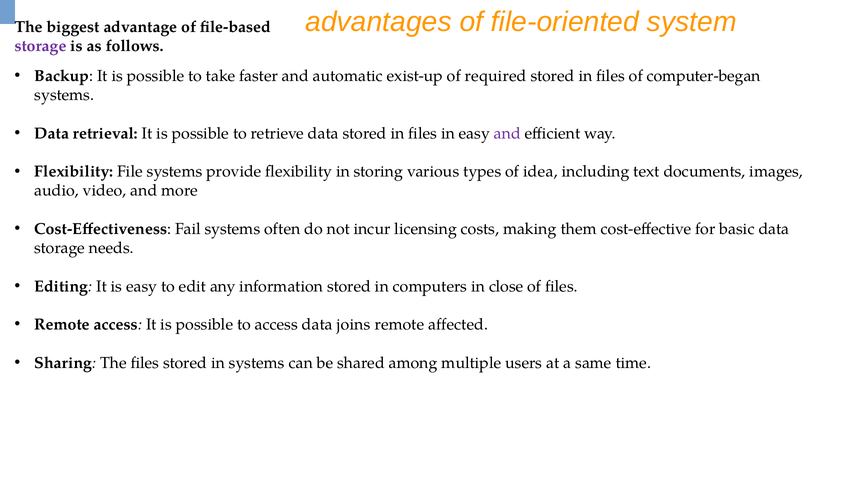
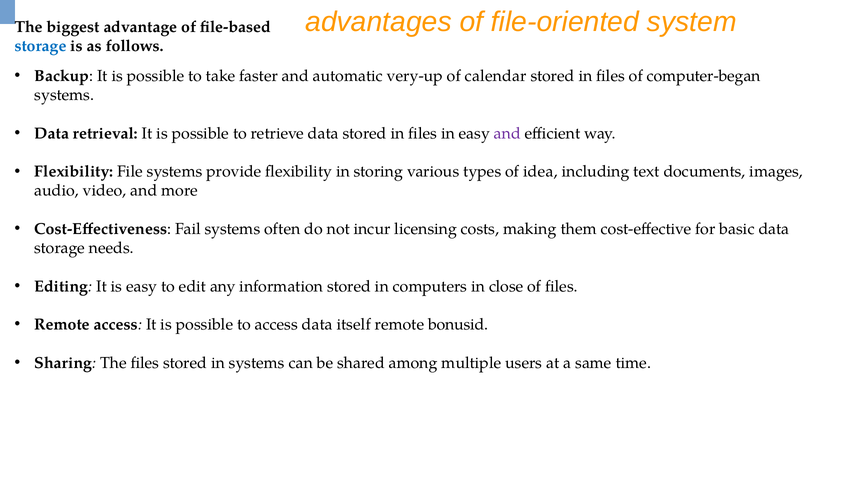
storage colour: purple -> blue (41, 46)
exist-up: exist-up -> very-up (415, 76)
required: required -> calendar (496, 76)
joins: joins -> itself (354, 324)
affected: affected -> bonusid (458, 324)
